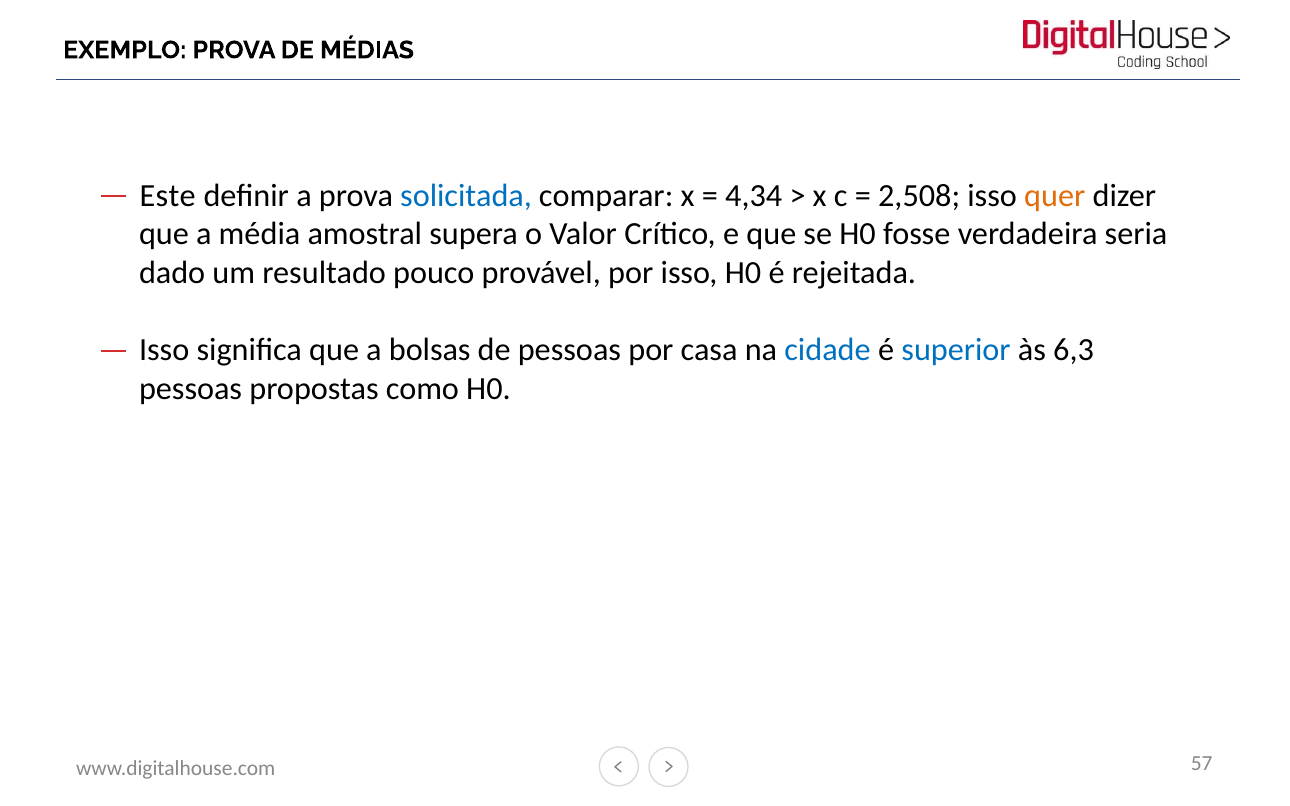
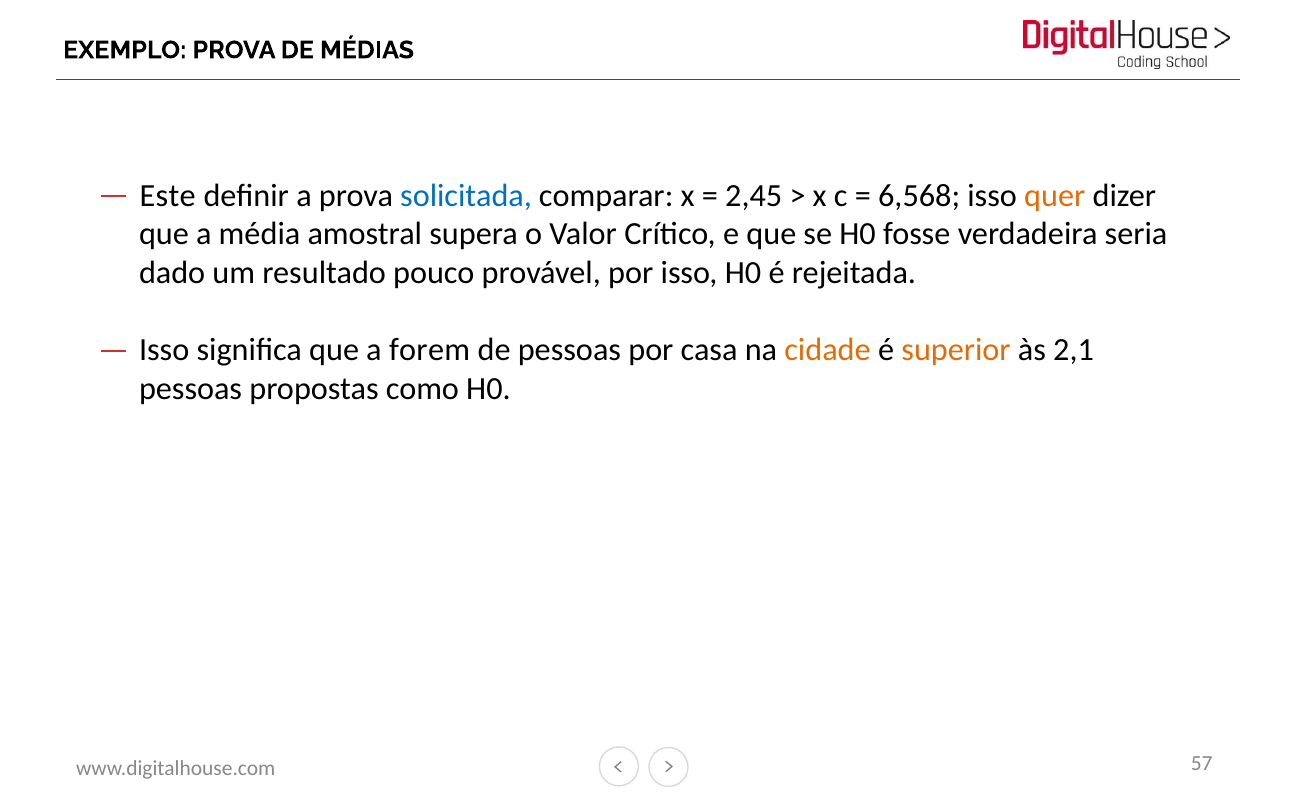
4,34: 4,34 -> 2,45 (754, 196)
2,508: 2,508 -> 6,568 (919, 196)
bolsas: bolsas -> forem (430, 350)
cidade colour: blue -> orange (828, 350)
superior colour: blue -> orange (956, 350)
6,3: 6,3 -> 2,1 (1074, 350)
